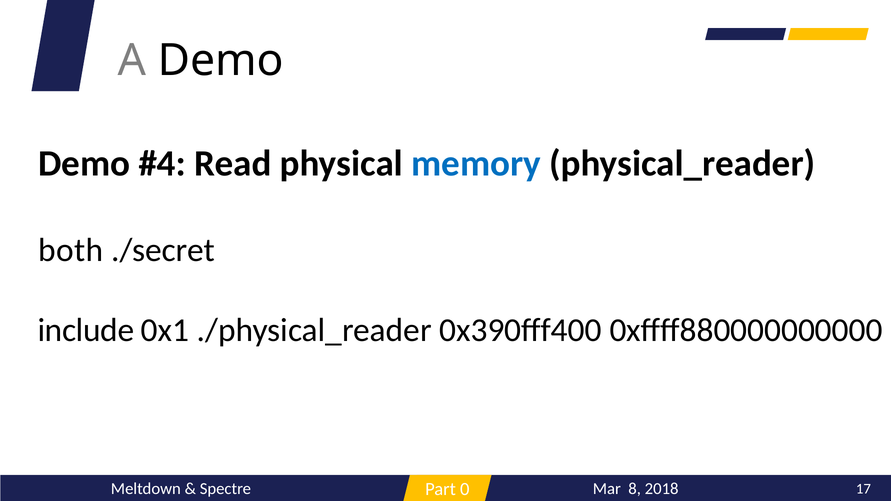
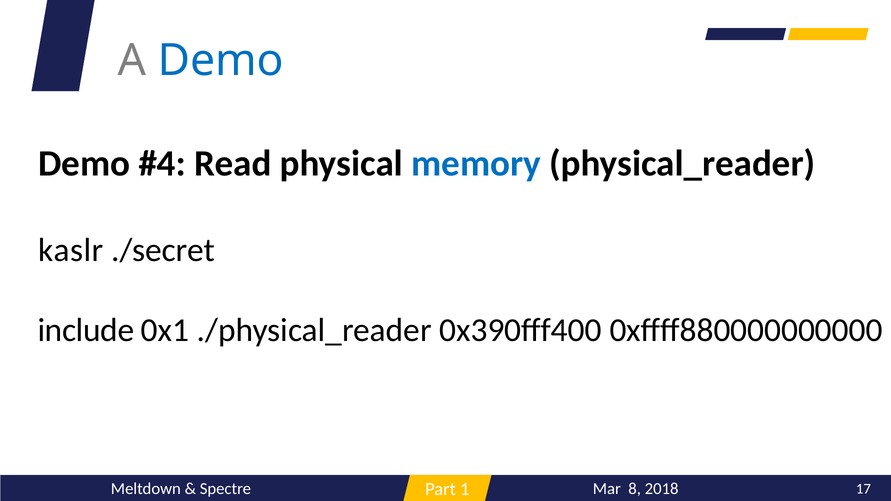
Demo colour: black -> blue (221, 60)
both: both -> kaslr (71, 250)
0: 0 -> 1 (465, 489)
